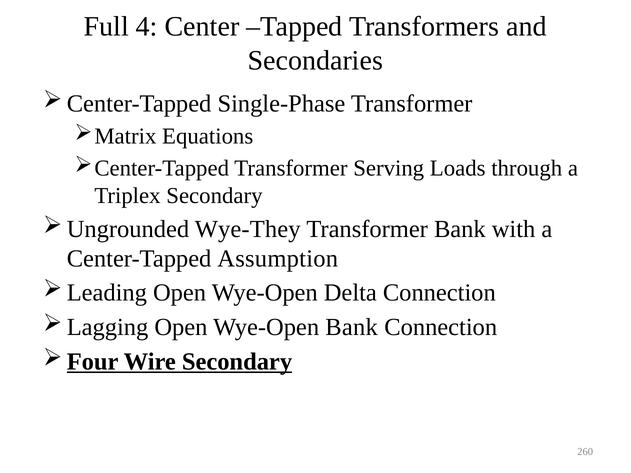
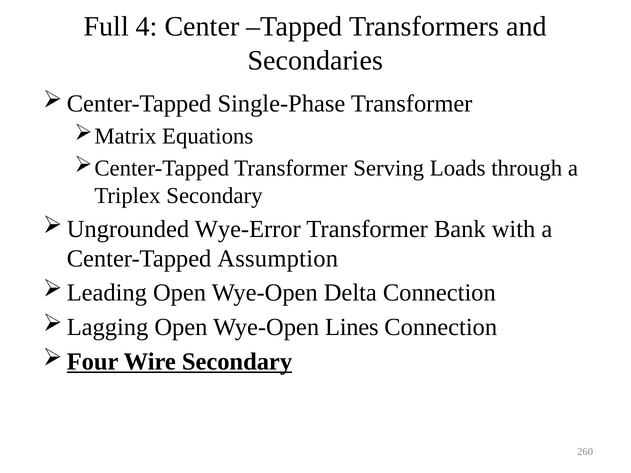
Wye-They: Wye-They -> Wye-Error (248, 229)
Wye-Open Bank: Bank -> Lines (352, 327)
